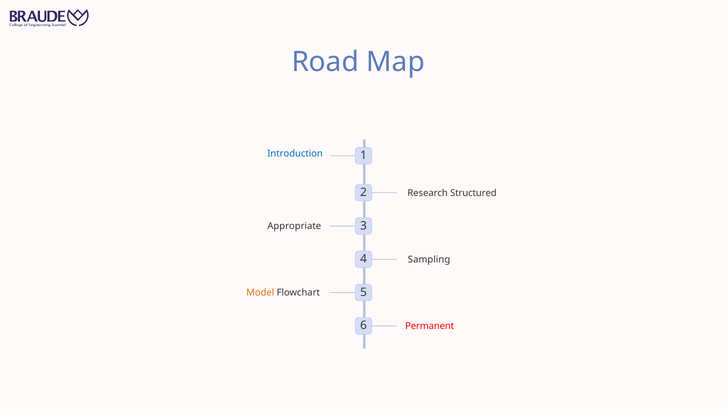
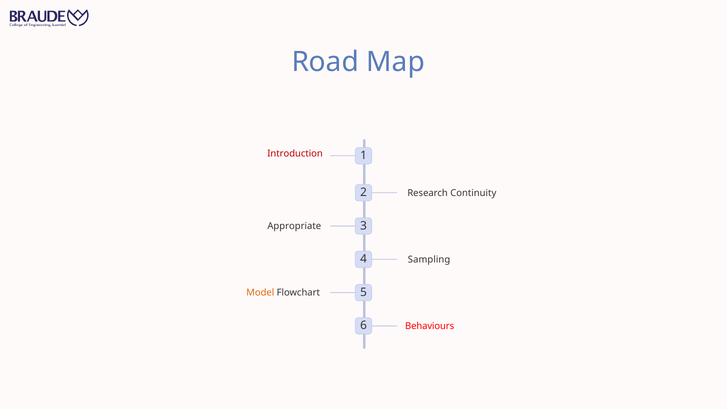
Introduction colour: blue -> red (295, 153)
Structured: Structured -> Continuity (473, 193)
Permanent: Permanent -> Behaviours (430, 326)
